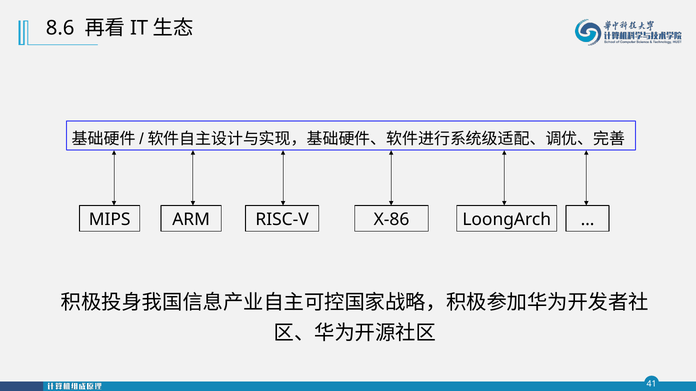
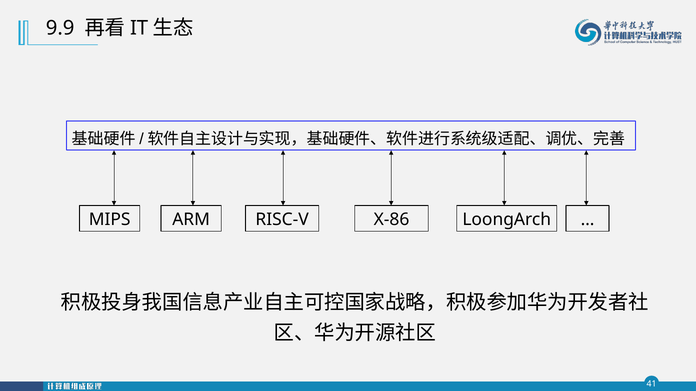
8.6: 8.6 -> 9.9 (60, 28)
